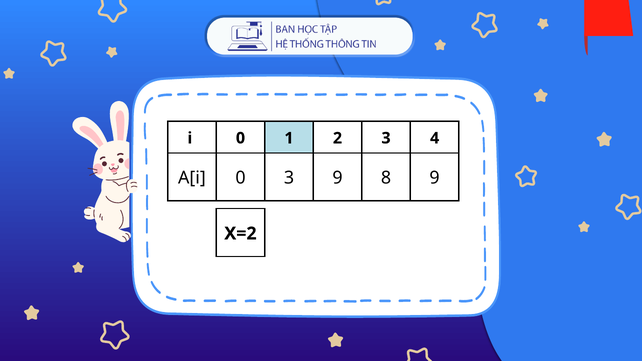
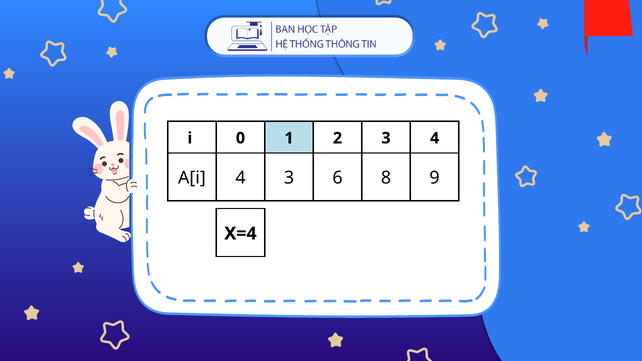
A[i 0: 0 -> 4 (240, 178)
3 9: 9 -> 6 (338, 178)
X=2: X=2 -> X=4 (240, 234)
